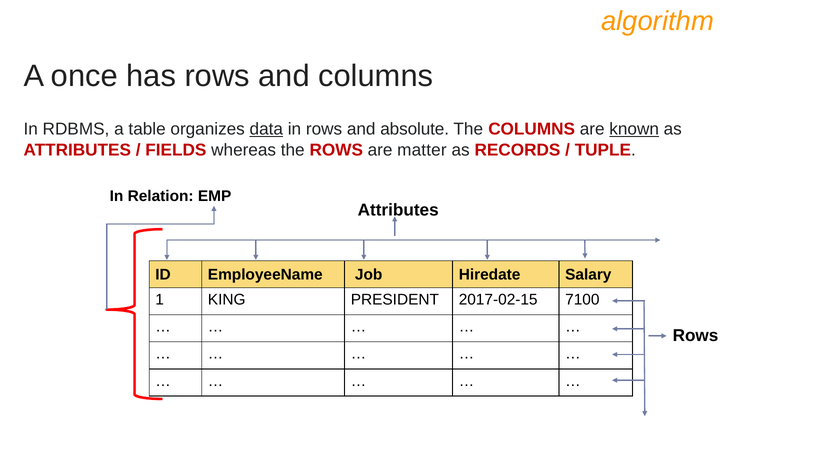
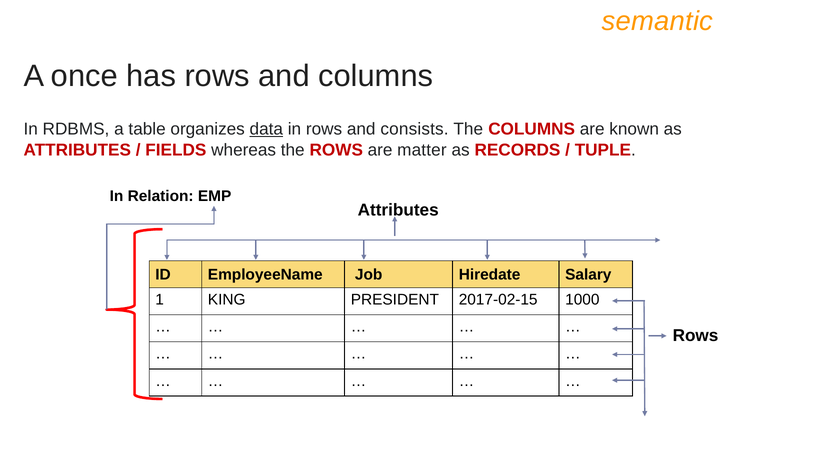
algorithm: algorithm -> semantic (657, 21)
absolute: absolute -> consists (415, 129)
known underline: present -> none (634, 129)
7100: 7100 -> 1000 (582, 300)
